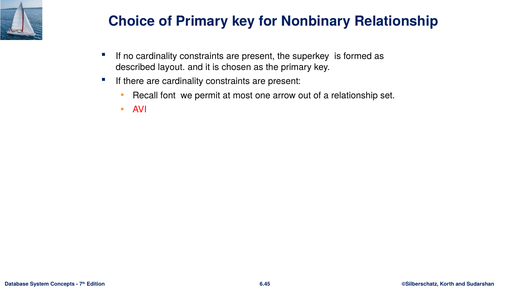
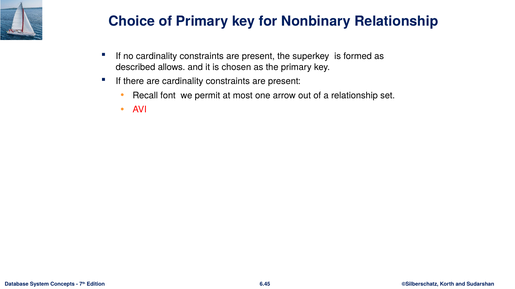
layout: layout -> allows (172, 67)
